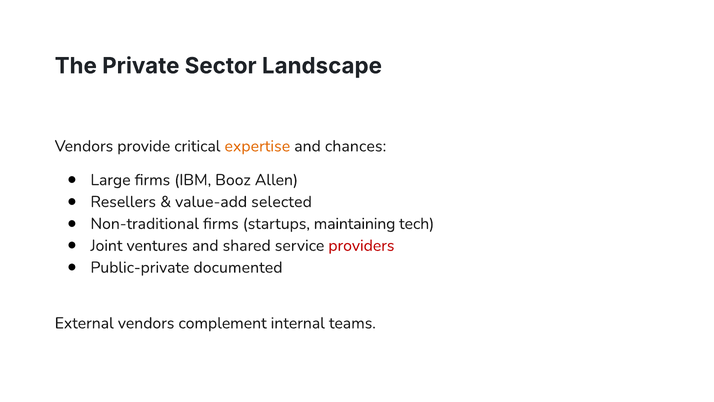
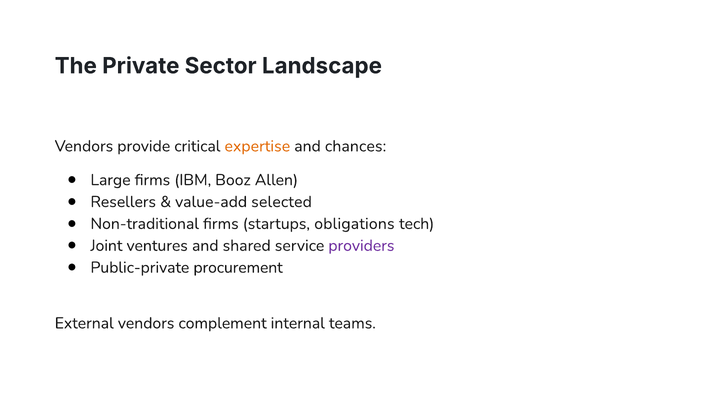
maintaining: maintaining -> obligations (354, 224)
providers colour: red -> purple (361, 245)
documented: documented -> procurement (238, 267)
